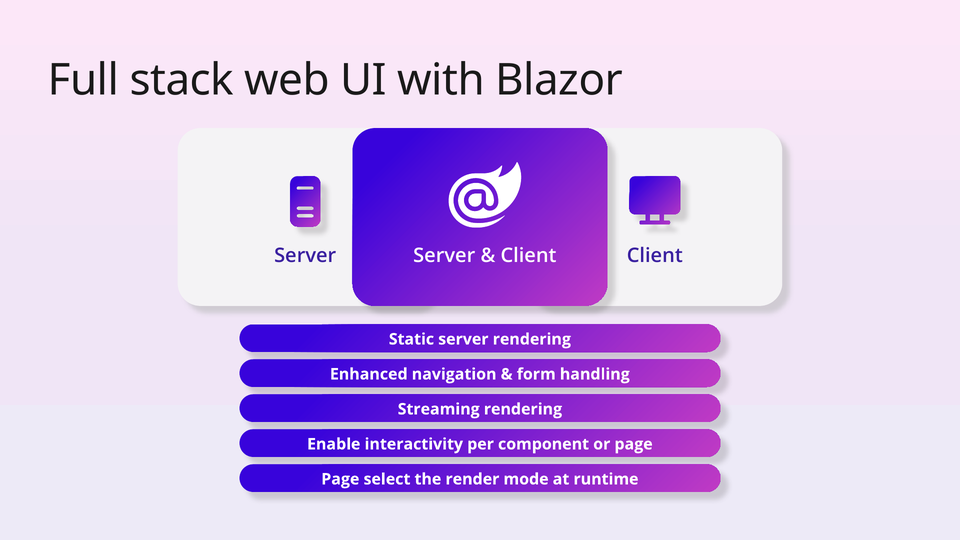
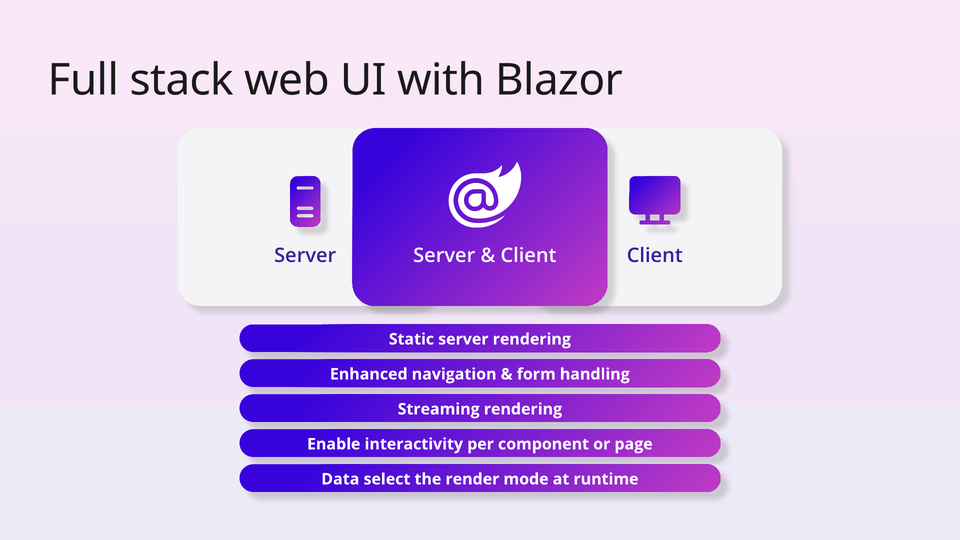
Page: Page -> Data (340, 479)
